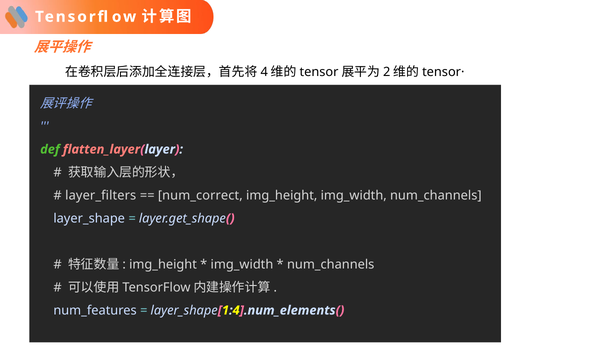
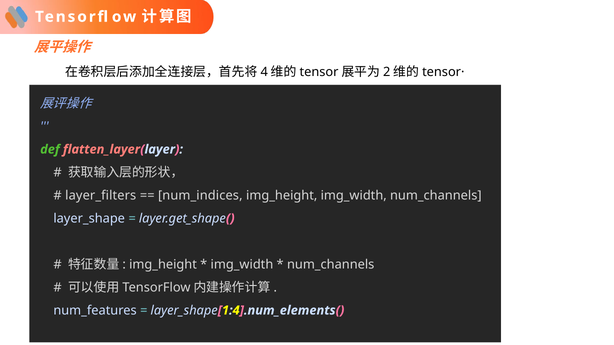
num_correct: num_correct -> num_indices (200, 196)
